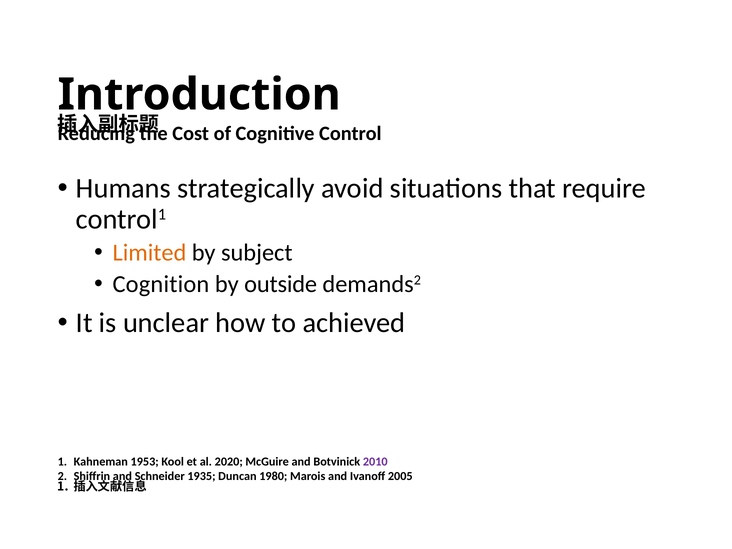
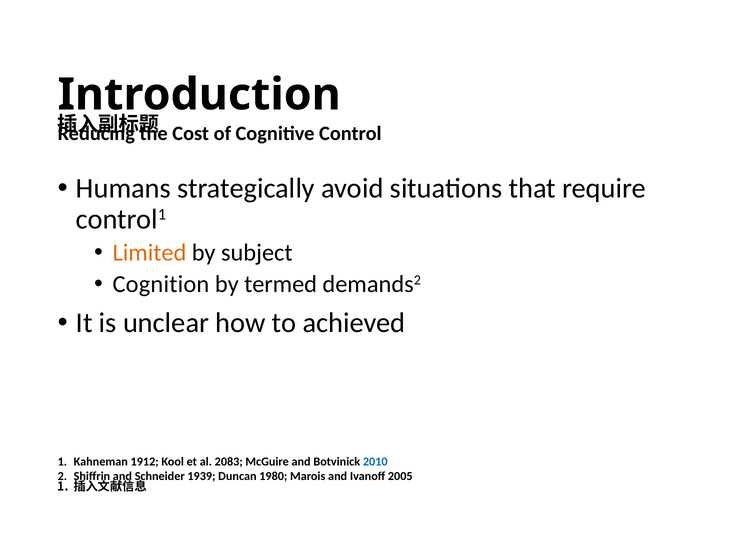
outside: outside -> termed (281, 284)
1953: 1953 -> 1912 (145, 462)
2020: 2020 -> 2083 (229, 462)
2010 colour: purple -> blue (375, 462)
1935: 1935 -> 1939 (201, 476)
